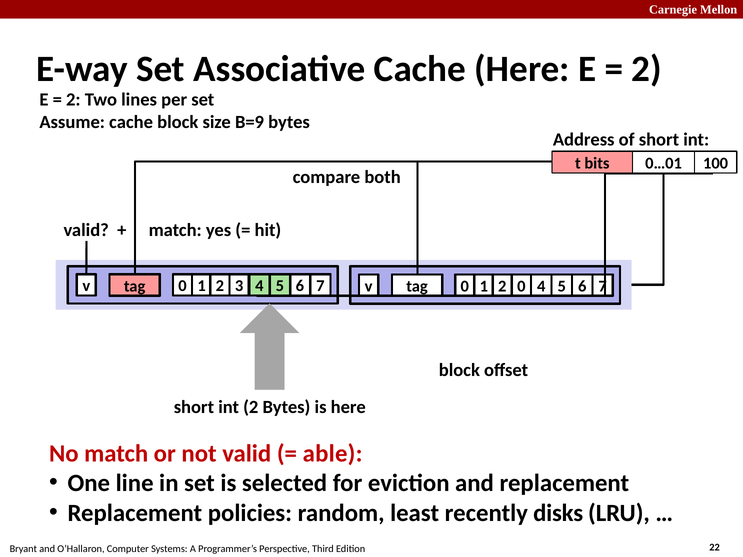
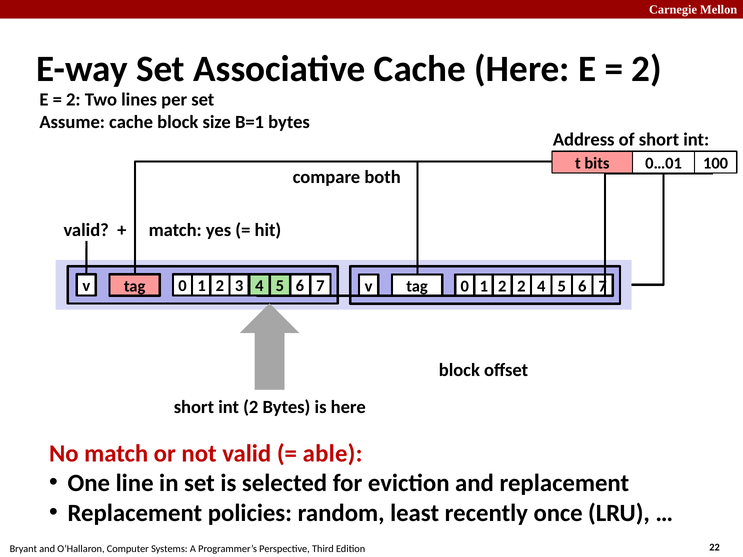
B=9: B=9 -> B=1 (250, 122)
v 0: 0 -> 2 (521, 286)
disks: disks -> once (558, 513)
